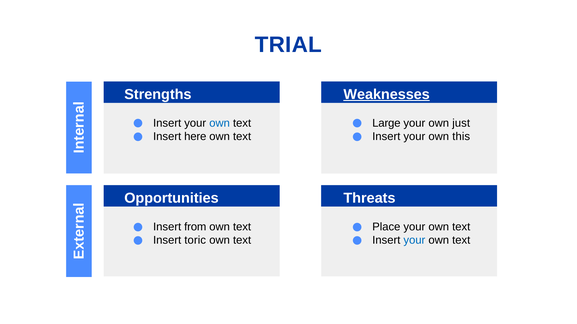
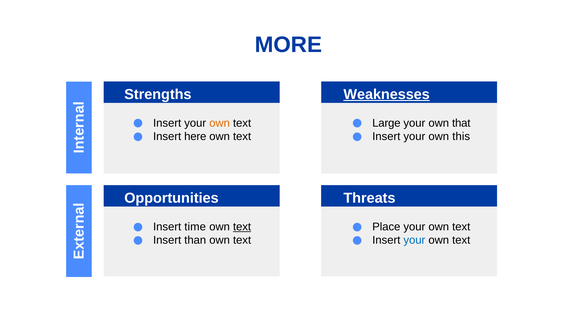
TRIAL: TRIAL -> MORE (289, 45)
own colour: blue -> orange (220, 123)
just: just -> that (461, 123)
from: from -> time (195, 227)
text underline: none -> present (242, 227)
toric: toric -> than (195, 241)
